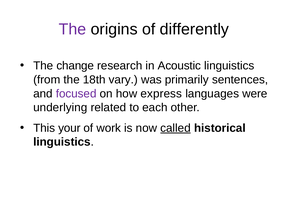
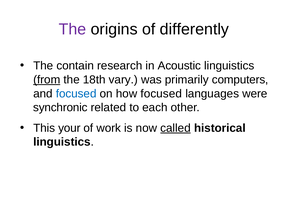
change: change -> contain (75, 66)
from underline: none -> present (47, 80)
sentences: sentences -> computers (240, 80)
focused colour: purple -> blue (76, 94)
how express: express -> focused (161, 94)
underlying: underlying -> synchronic (60, 107)
